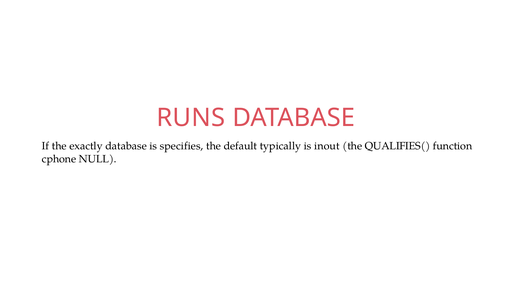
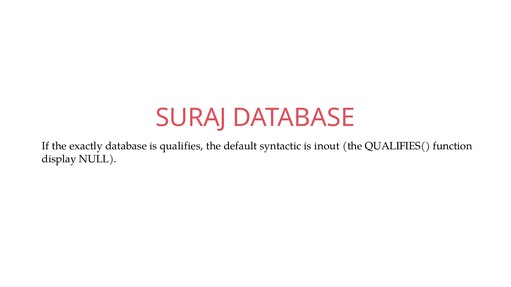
RUNS: RUNS -> SURAJ (191, 118)
specifies: specifies -> qualifies (182, 146)
typically: typically -> syntactic (280, 146)
cphone: cphone -> display (59, 159)
